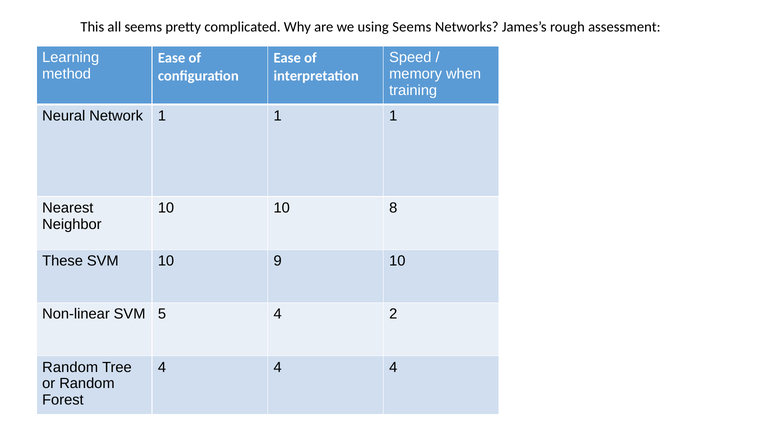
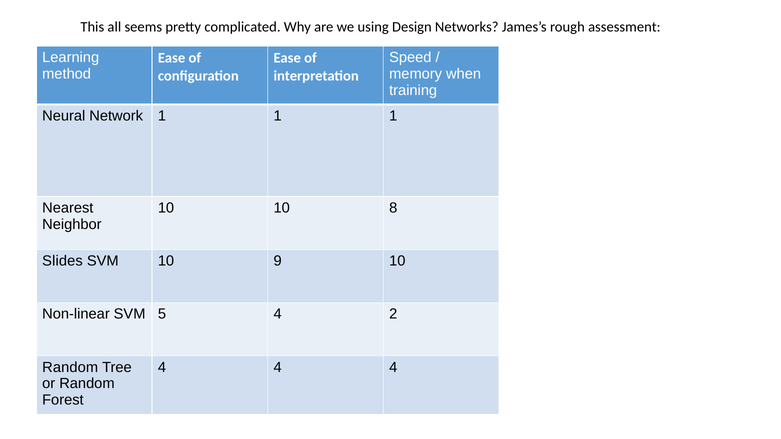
using Seems: Seems -> Design (412, 27)
These: These -> Slides (63, 261)
